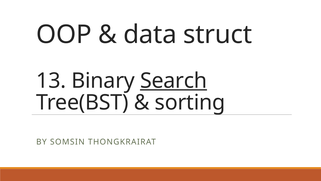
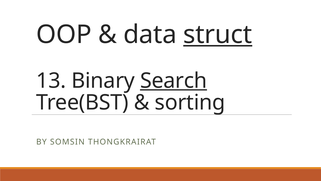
struct underline: none -> present (218, 35)
